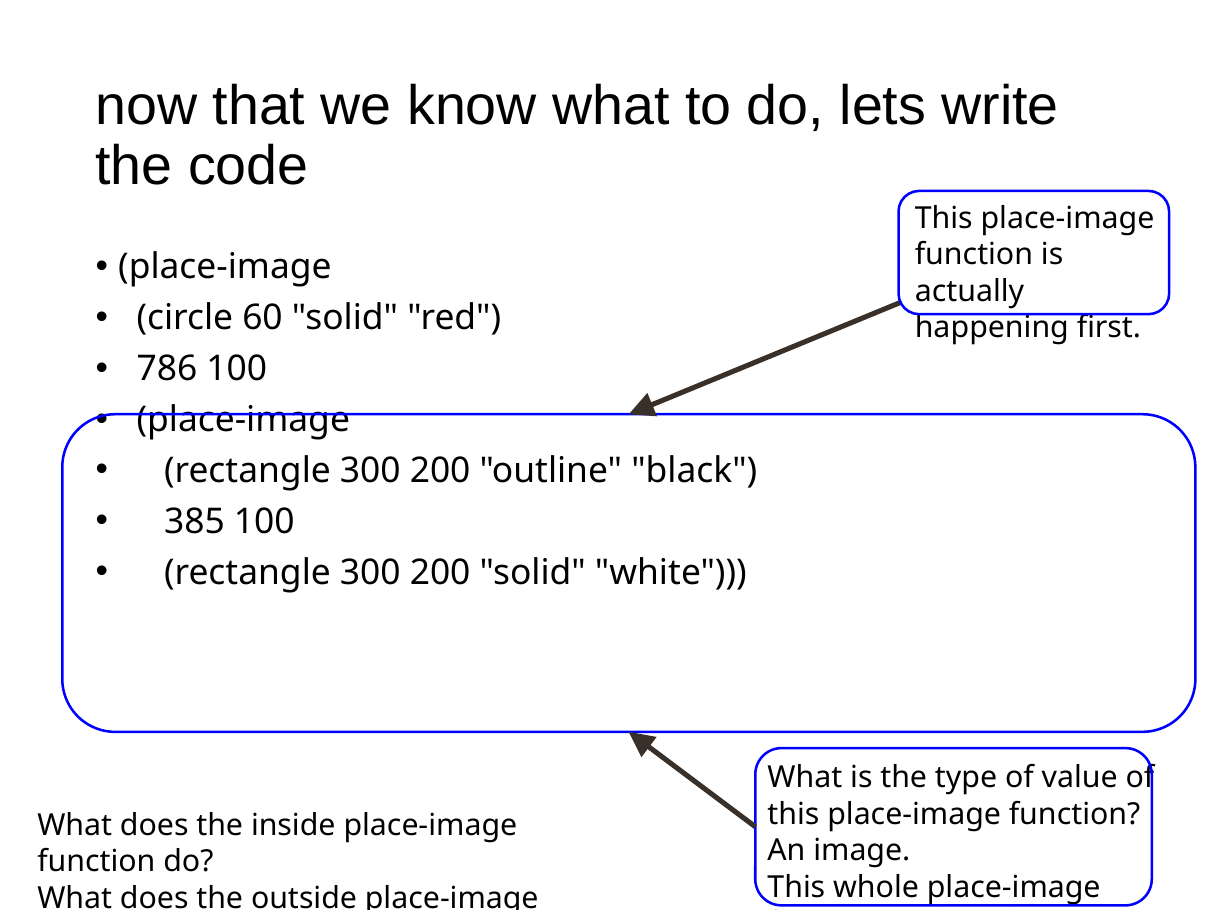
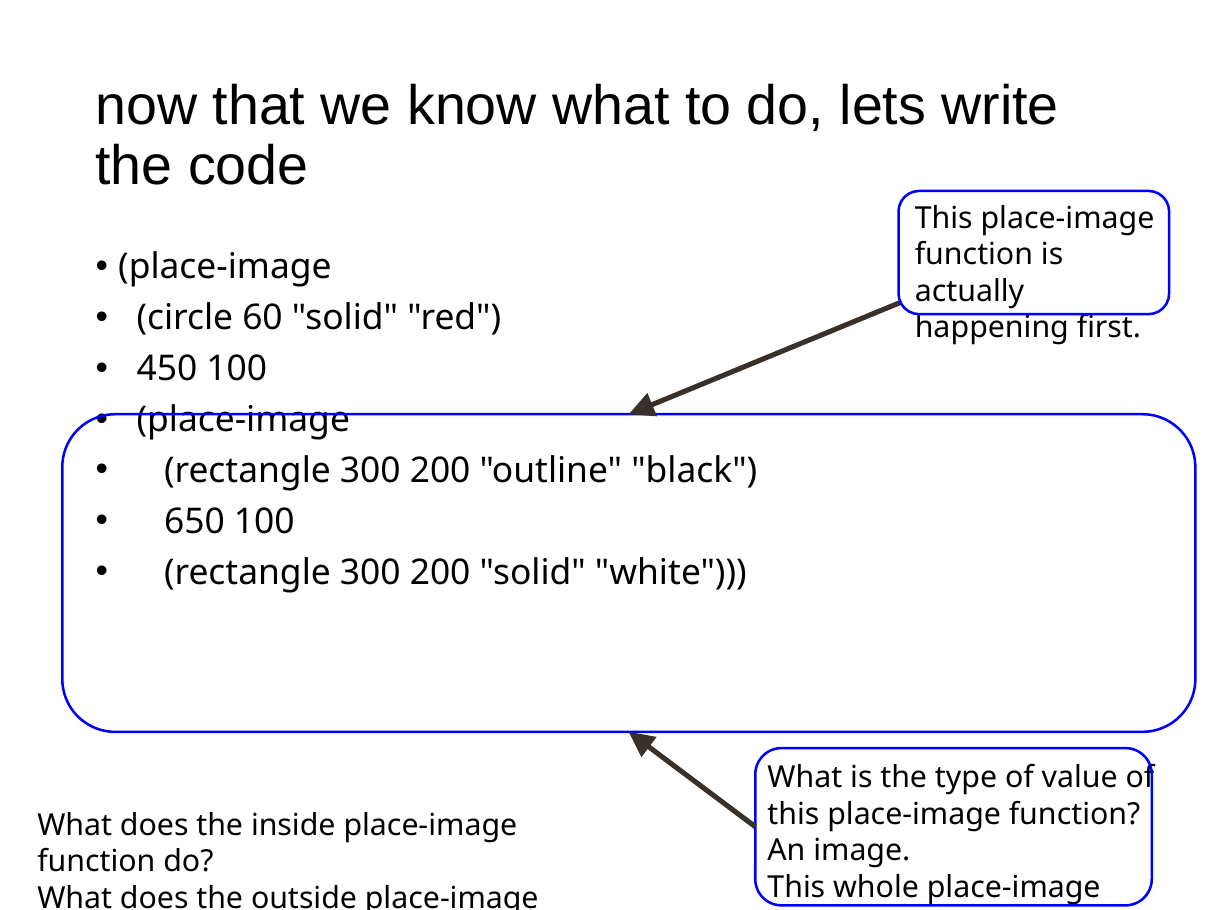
786: 786 -> 450 (167, 369)
385: 385 -> 650 (194, 521)
